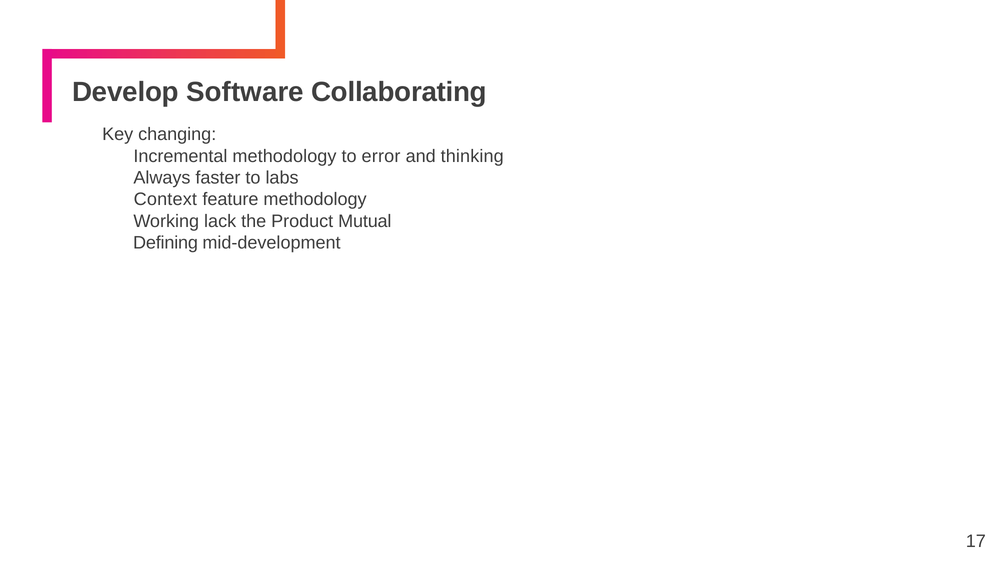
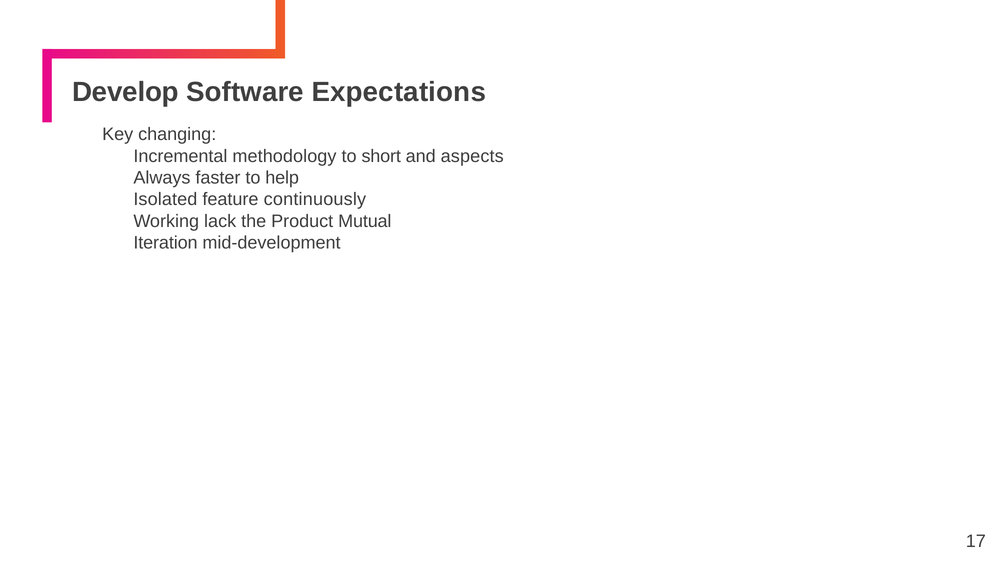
Collaborating: Collaborating -> Expectations (399, 92)
error: error -> short (381, 156)
thinking: thinking -> aspects (472, 156)
labs: labs -> help (282, 178)
Context: Context -> Isolated (165, 200)
feature methodology: methodology -> continuously (315, 200)
Defining: Defining -> Iteration (165, 243)
